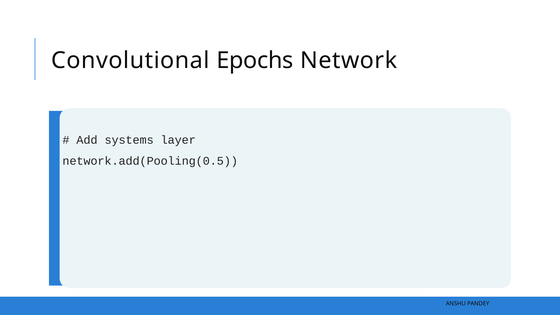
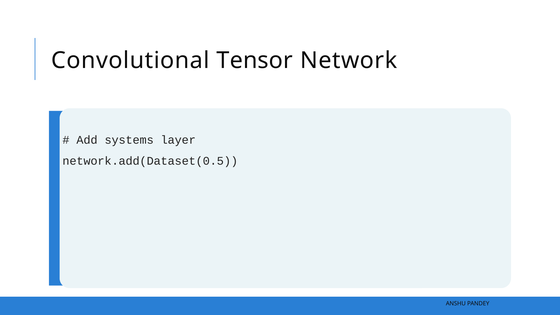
Epochs: Epochs -> Tensor (255, 60)
network.add(Pooling(0.5: network.add(Pooling(0.5 -> network.add(Dataset(0.5 (150, 161)
